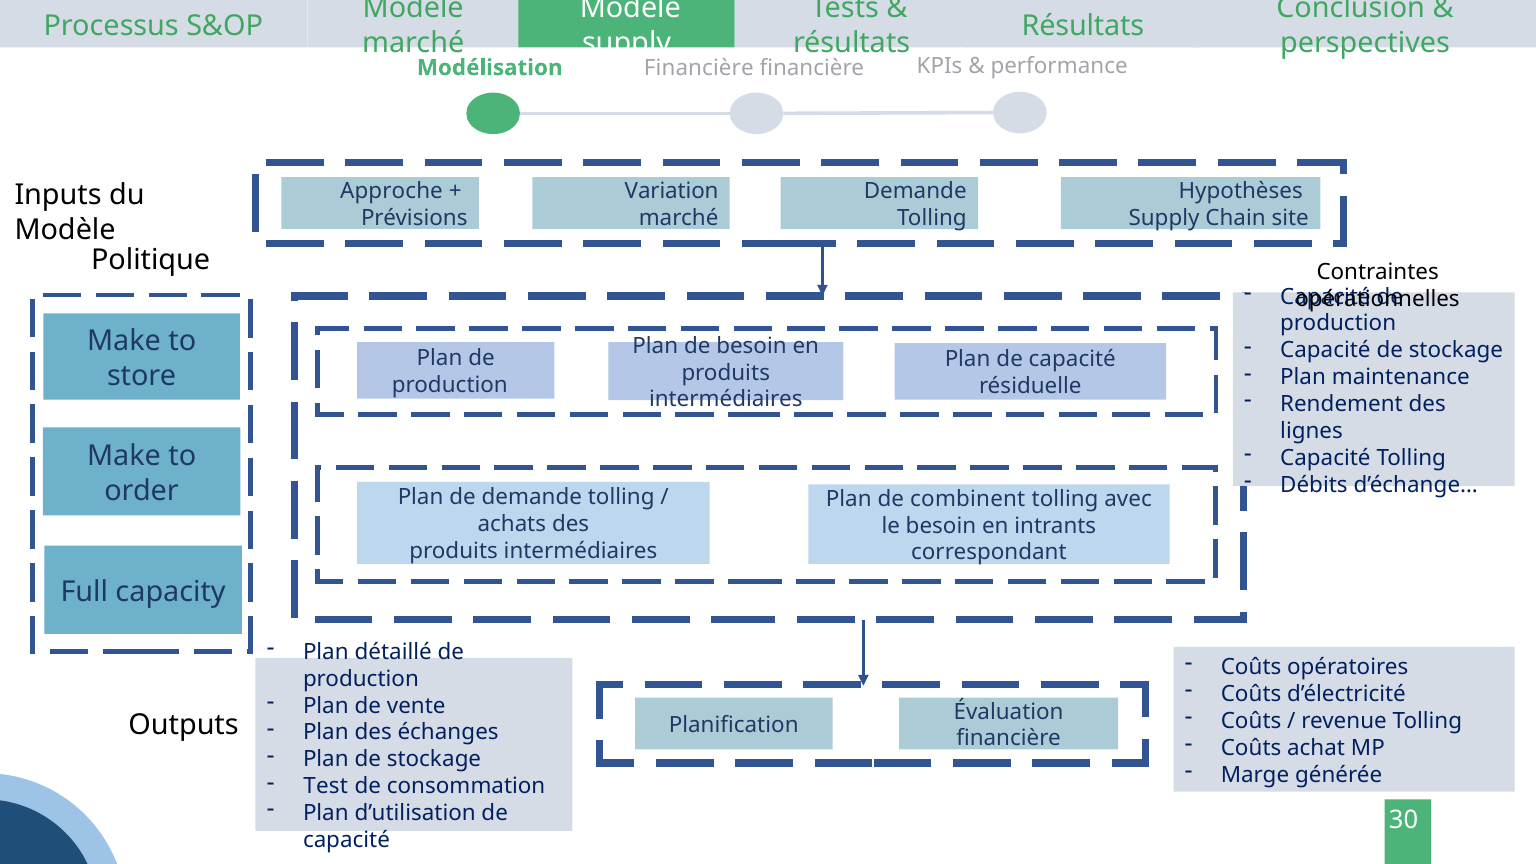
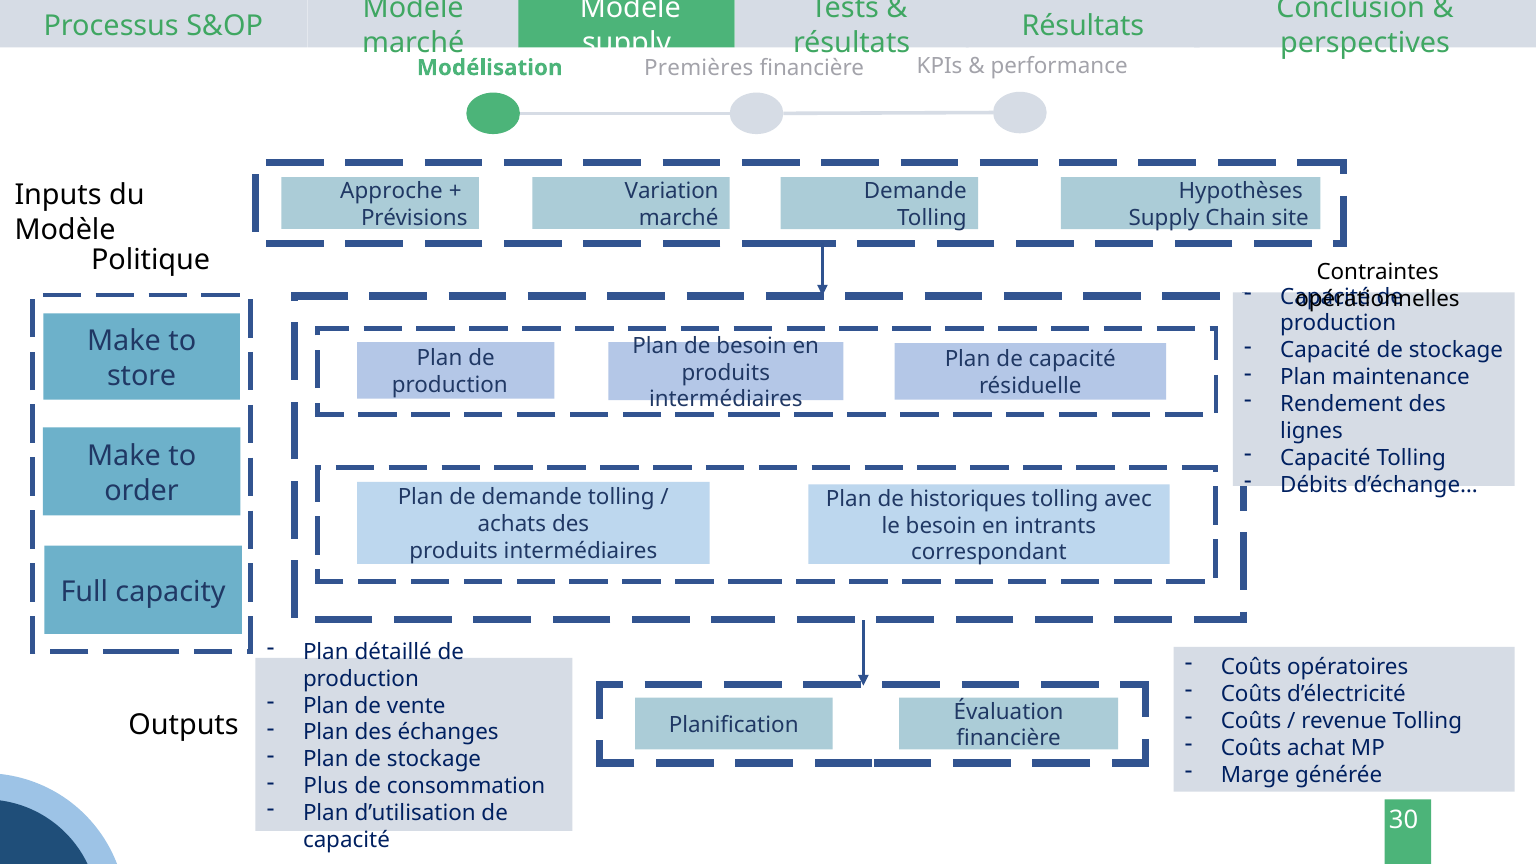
Modélisation Financière: Financière -> Premières (699, 68)
combinent: combinent -> historiques (968, 499)
Test: Test -> Plus (326, 786)
